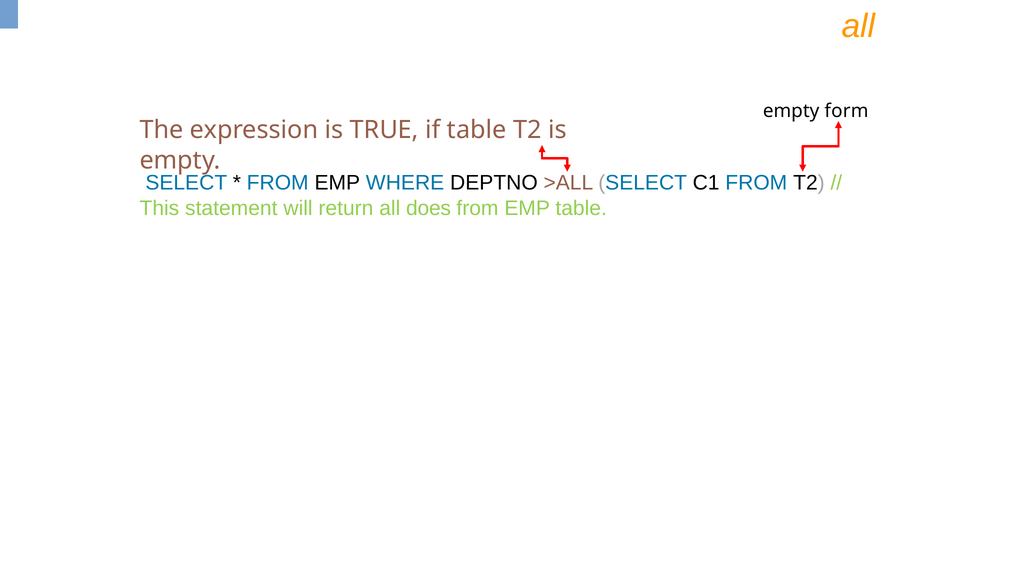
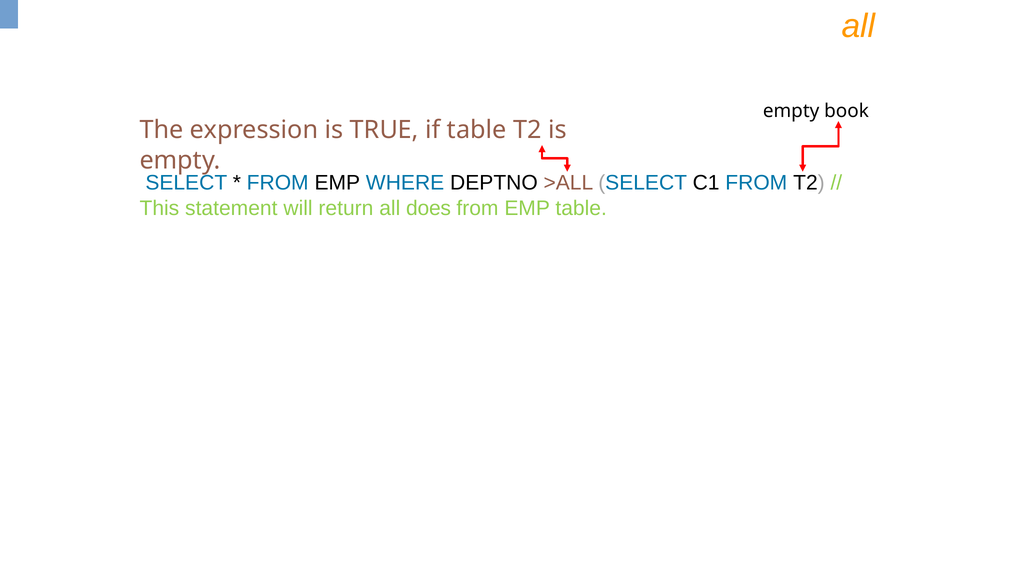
form: form -> book (847, 111)
